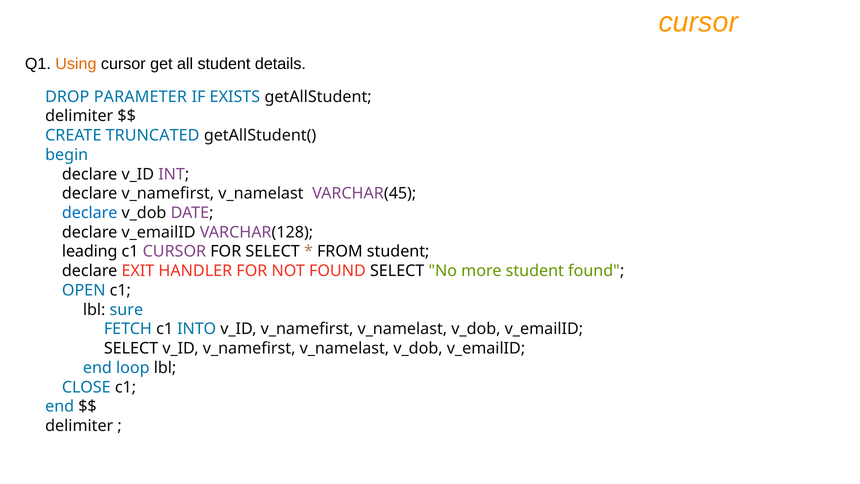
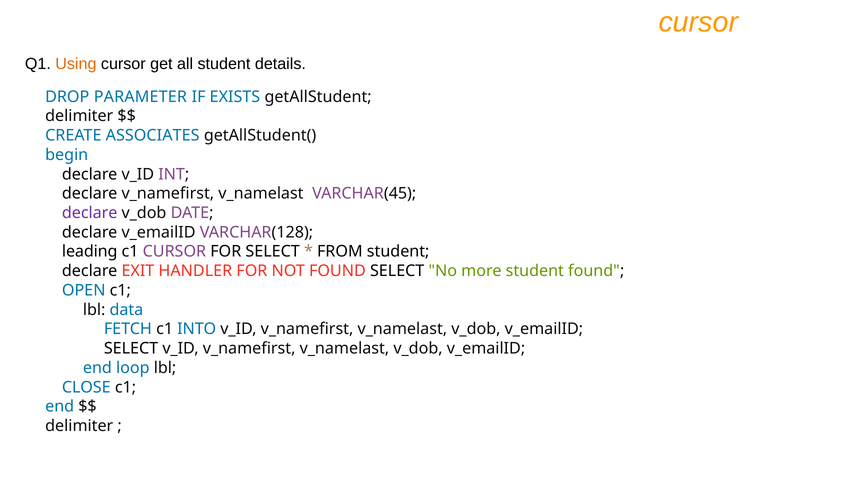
TRUNCATED: TRUNCATED -> ASSOCIATES (153, 135)
declare colour: blue -> purple (90, 213)
sure: sure -> data (126, 310)
